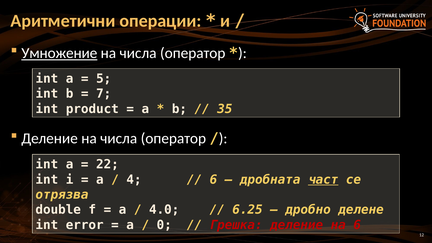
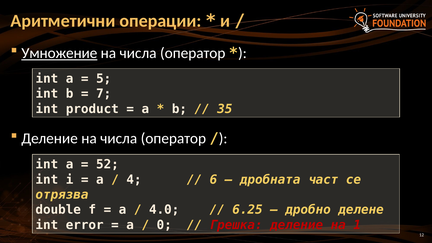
22: 22 -> 52 (107, 164)
част underline: present -> none (323, 180)
на 6: 6 -> 1 (357, 225)
